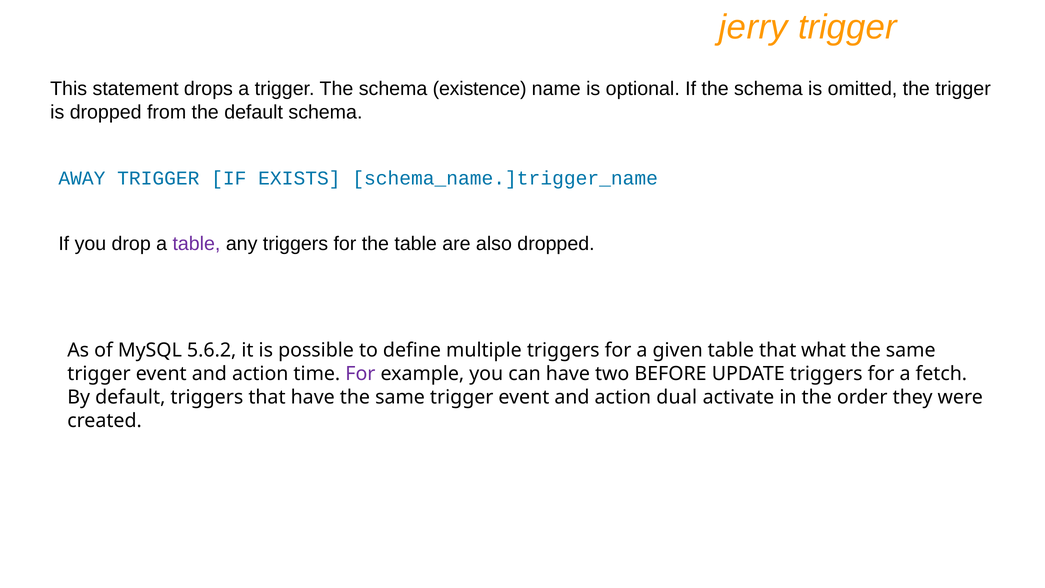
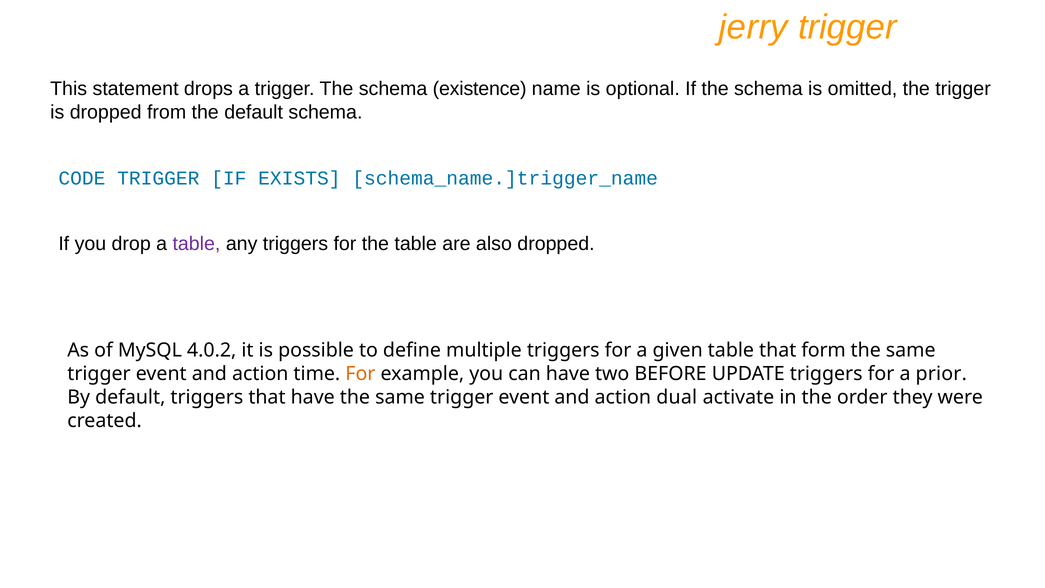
AWAY: AWAY -> CODE (82, 178)
5.6.2: 5.6.2 -> 4.0.2 (212, 350)
what: what -> form (824, 350)
For colour: purple -> orange (360, 374)
fetch: fetch -> prior (941, 374)
